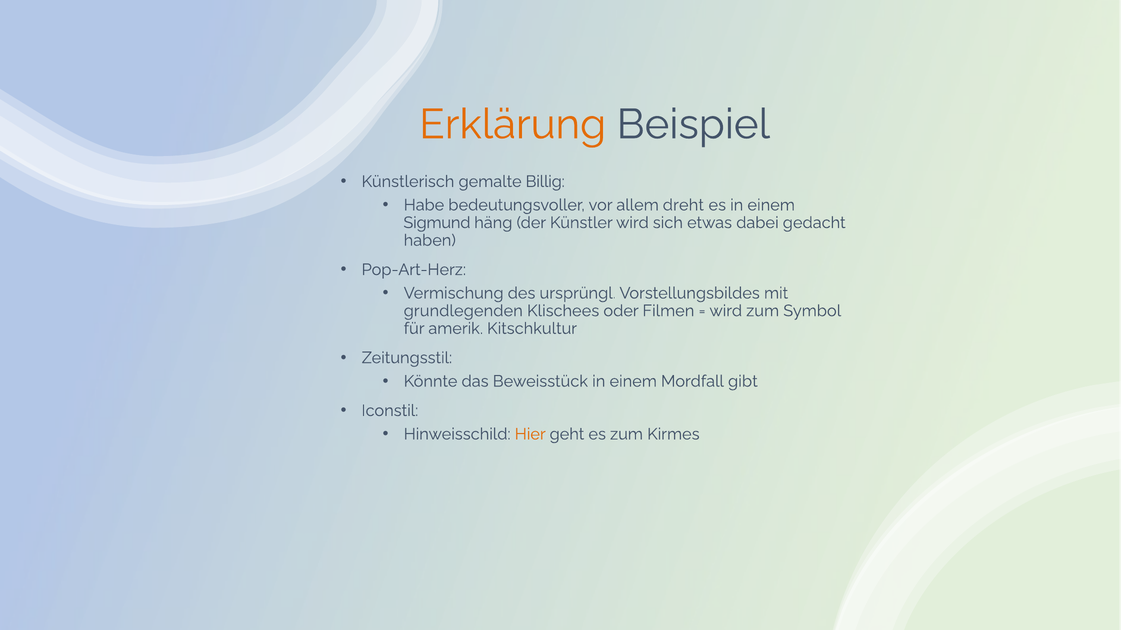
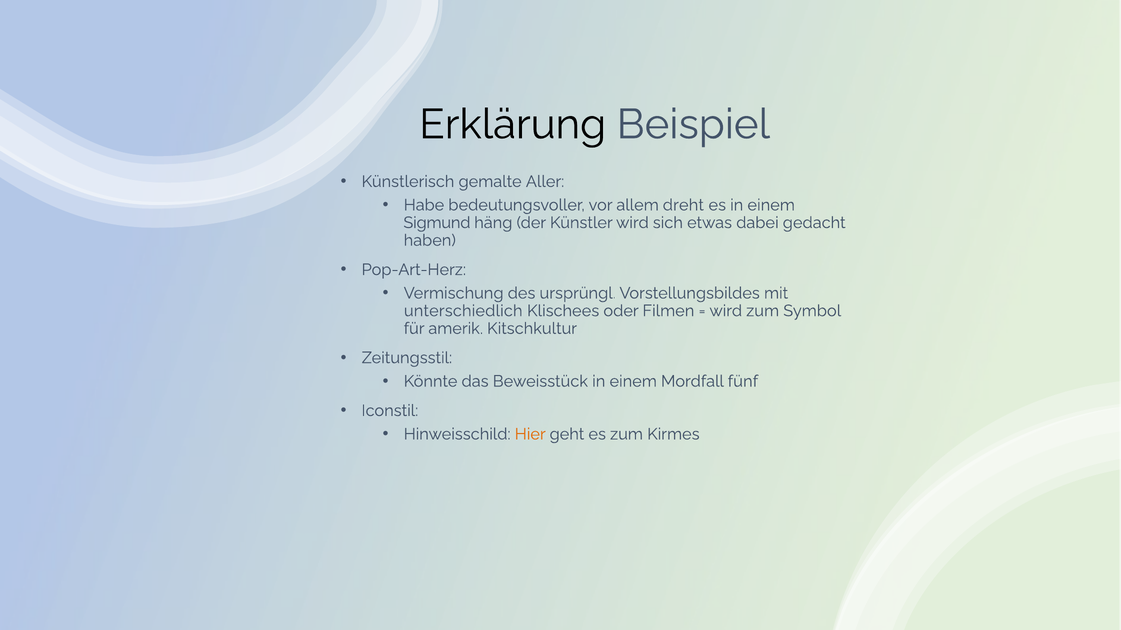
Erklärung colour: orange -> black (513, 125)
Billig: Billig -> Aller (545, 182)
grundlegenden: grundlegenden -> unterschiedlich (463, 311)
gibt: gibt -> fünf (743, 382)
